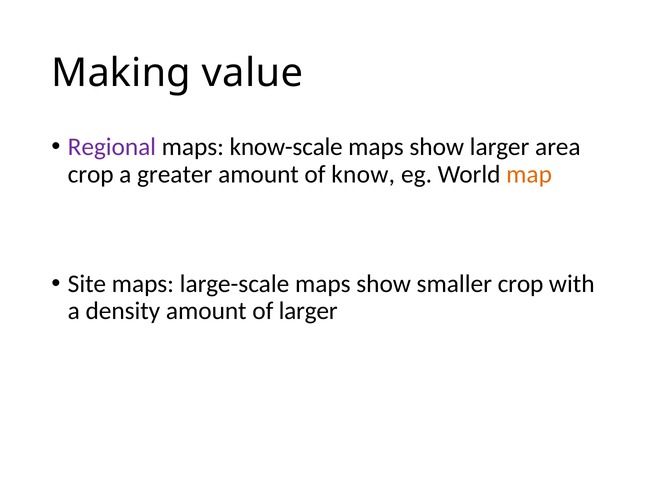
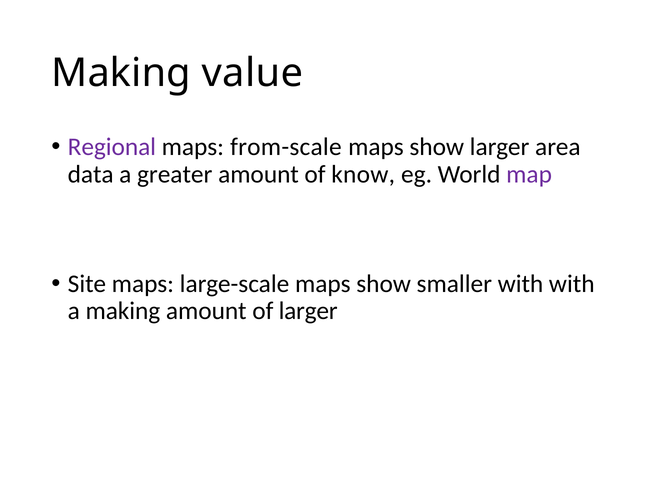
know-scale: know-scale -> from-scale (286, 147)
crop: crop -> data (91, 175)
map colour: orange -> purple (529, 175)
smaller crop: crop -> with (520, 284)
a density: density -> making (123, 312)
